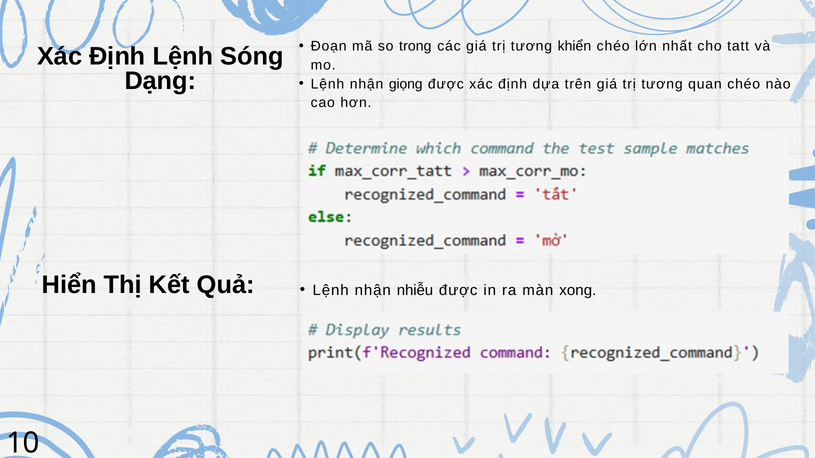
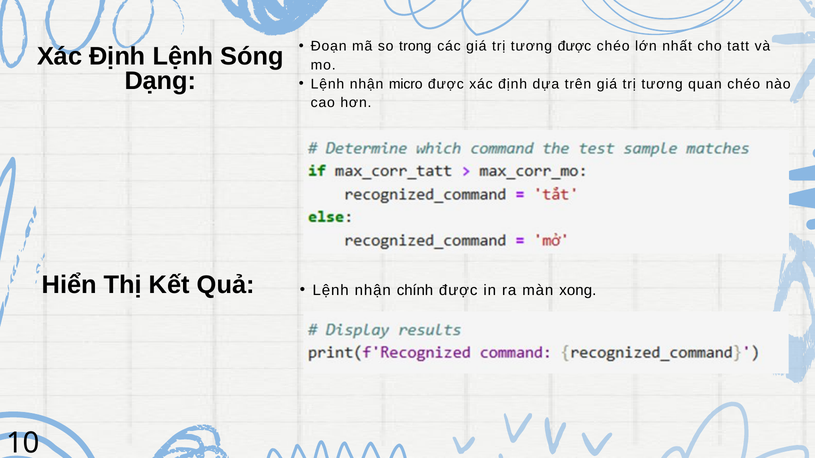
tương khiển: khiển -> được (574, 46)
giọng: giọng -> micro (406, 84)
nhiễu: nhiễu -> chính (415, 291)
